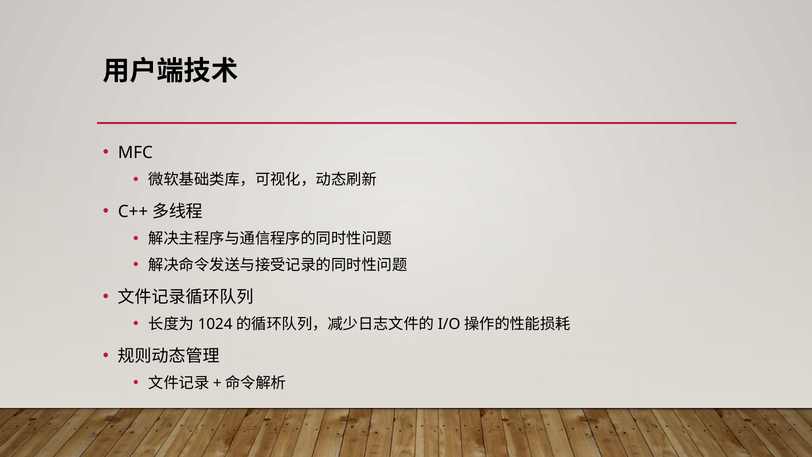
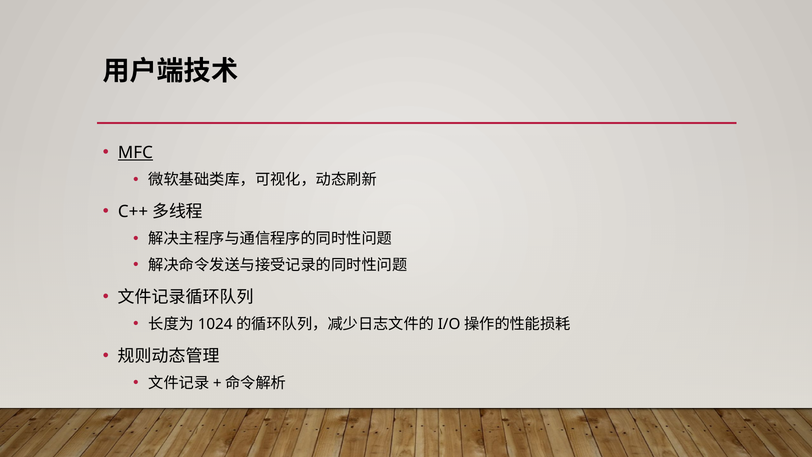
MFC underline: none -> present (135, 153)
